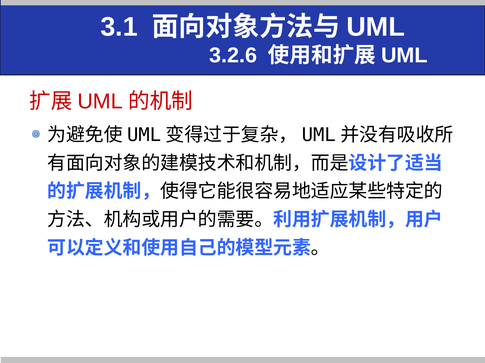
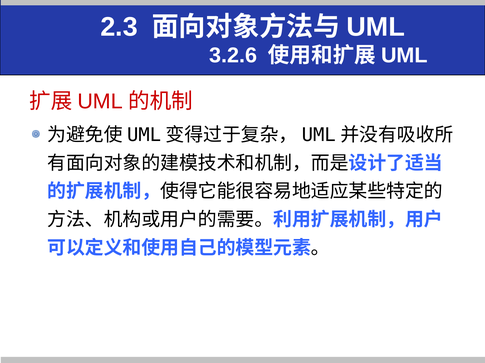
3.1: 3.1 -> 2.3 (119, 27)
